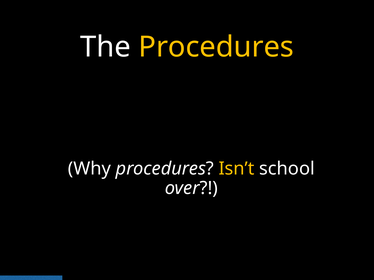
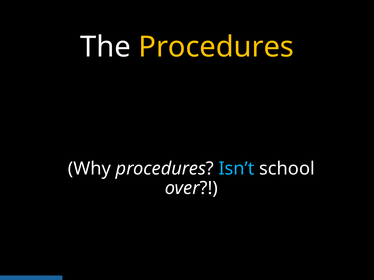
Isn’t colour: yellow -> light blue (237, 169)
